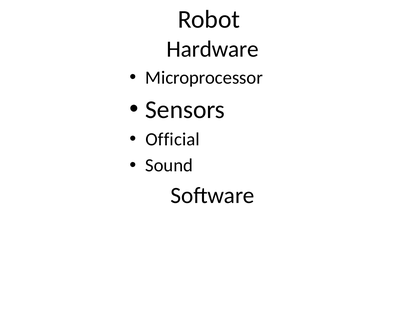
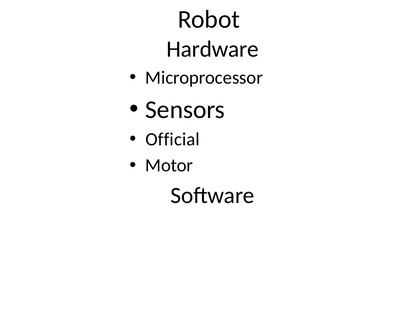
Sound: Sound -> Motor (169, 165)
